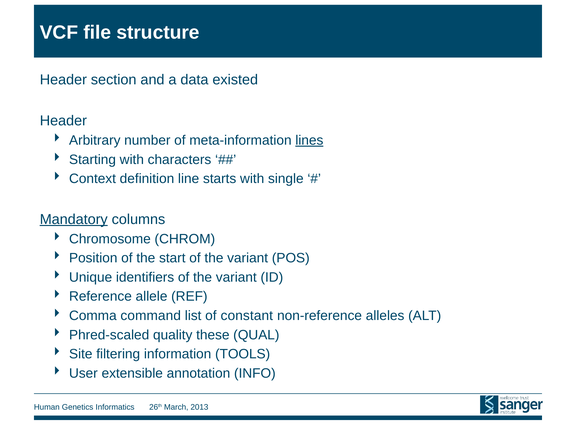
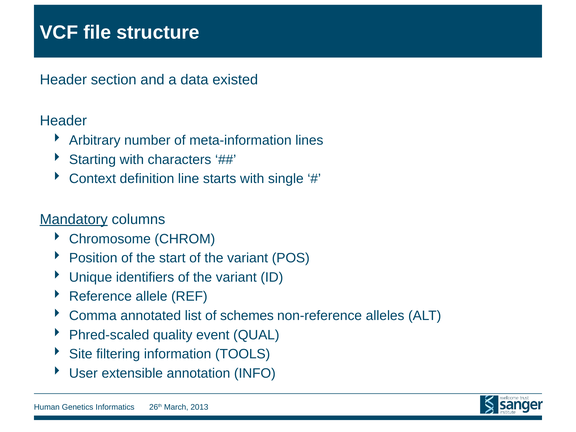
lines underline: present -> none (309, 140)
command: command -> annotated (151, 316)
constant: constant -> schemes (247, 316)
these: these -> event (213, 335)
